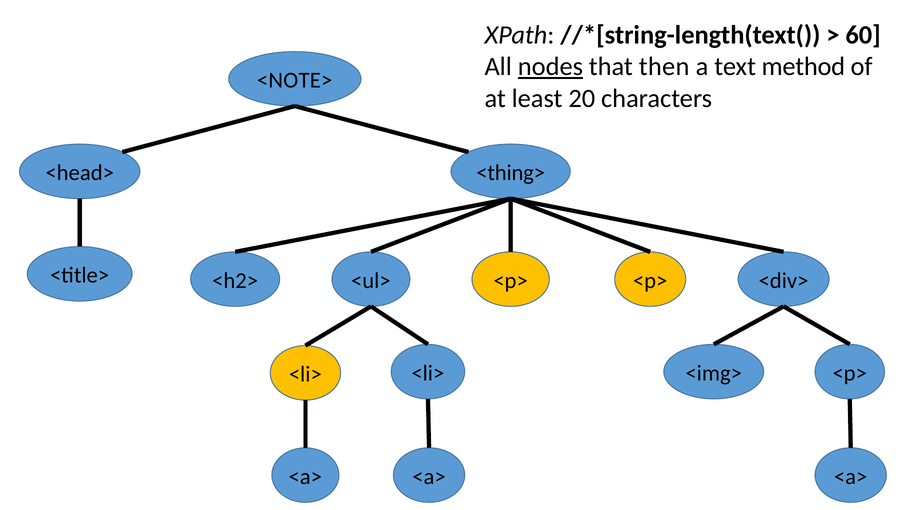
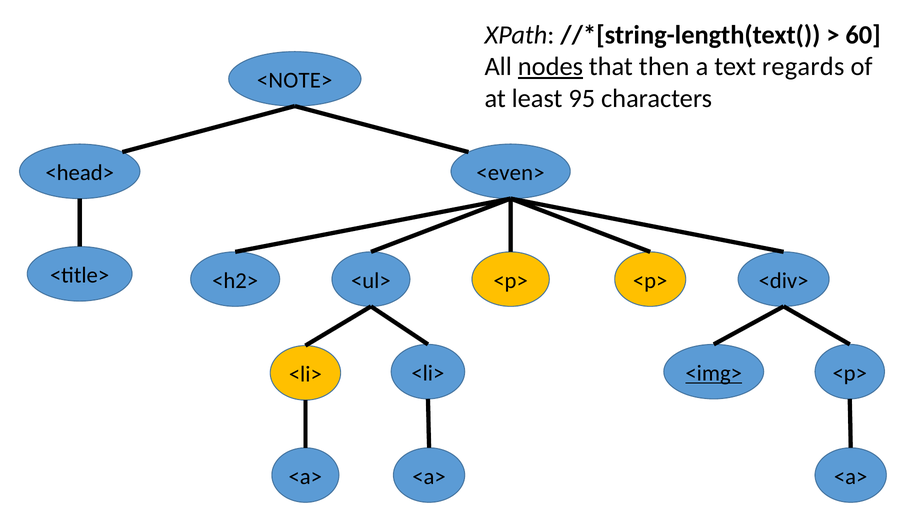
method: method -> regards (803, 67)
20: 20 -> 95 (582, 98)
<thing>: <thing> -> <even> (510, 173)
<img> underline: none -> present (714, 373)
